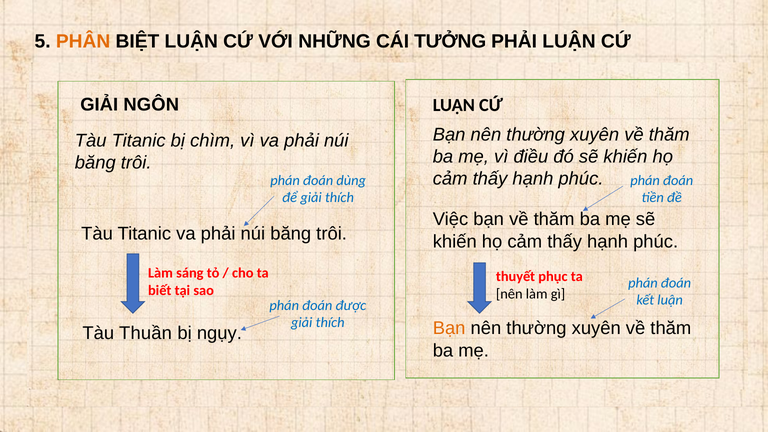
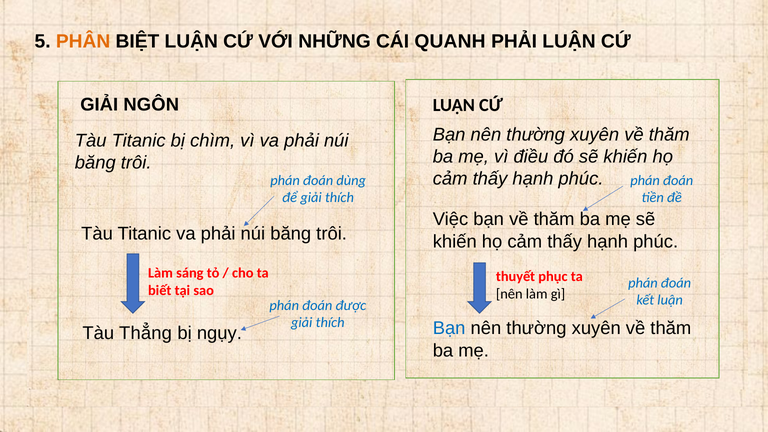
CÁI TƯỞNG: TƯỞNG -> QUANH (450, 42)
Bạn colour: orange -> blue (449, 328)
Thuần: Thuần -> Thẳng (146, 333)
